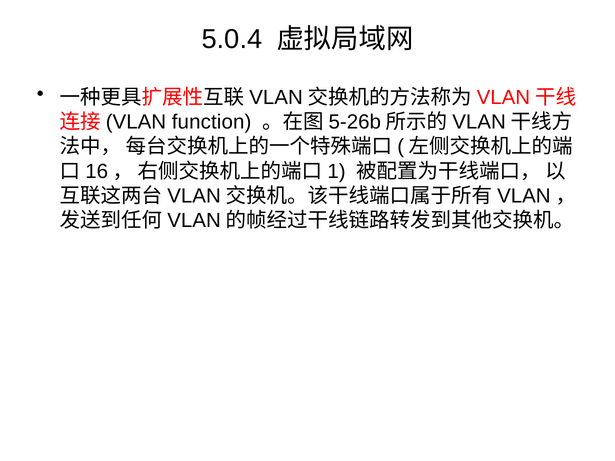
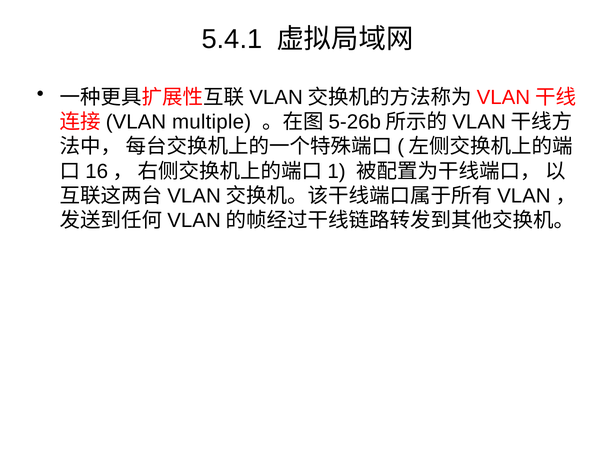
5.0.4: 5.0.4 -> 5.4.1 (232, 39)
function: function -> multiple (212, 122)
